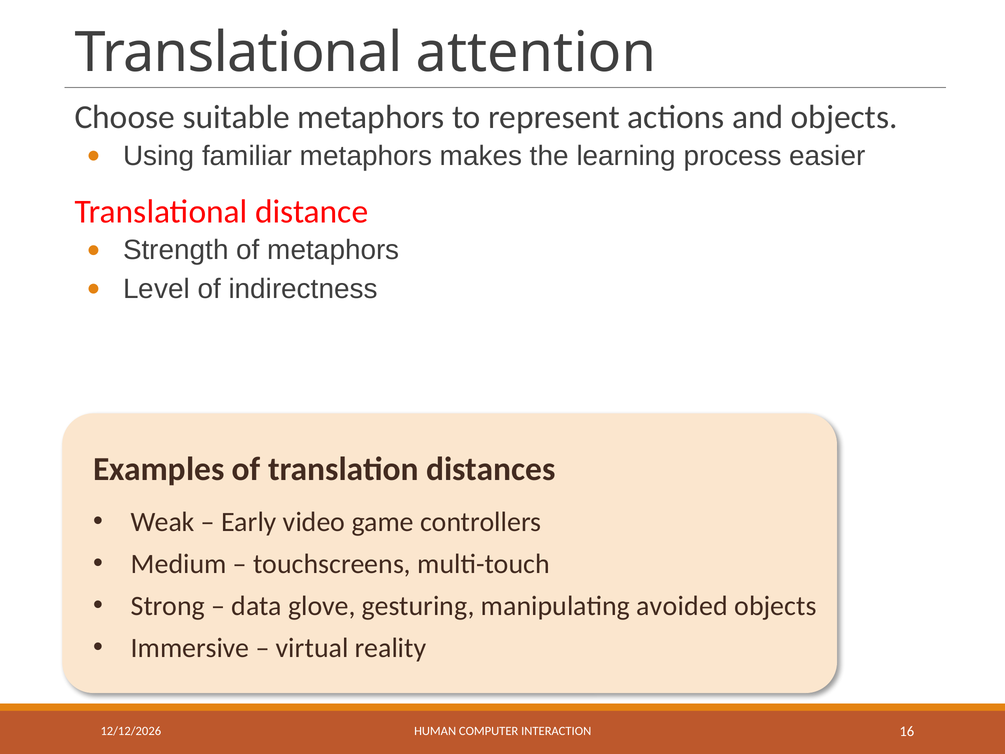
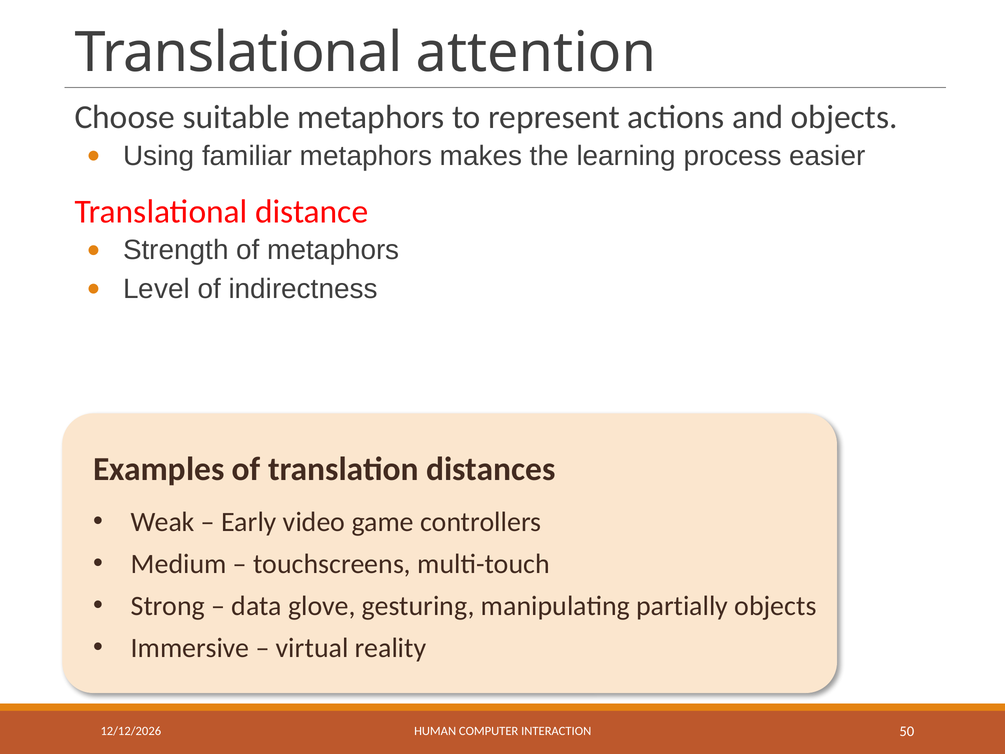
avoided: avoided -> partially (682, 606)
16: 16 -> 50 (907, 731)
